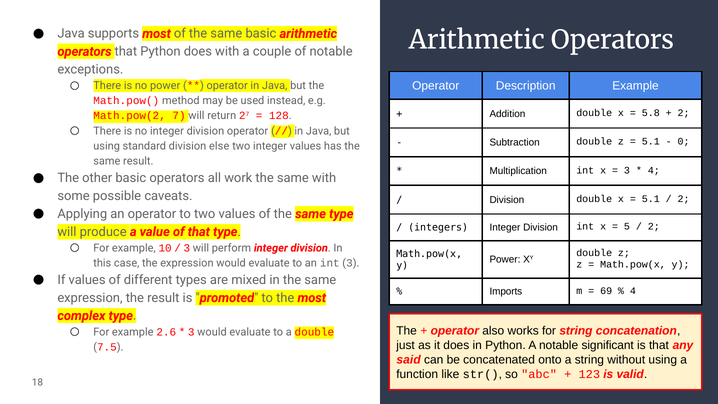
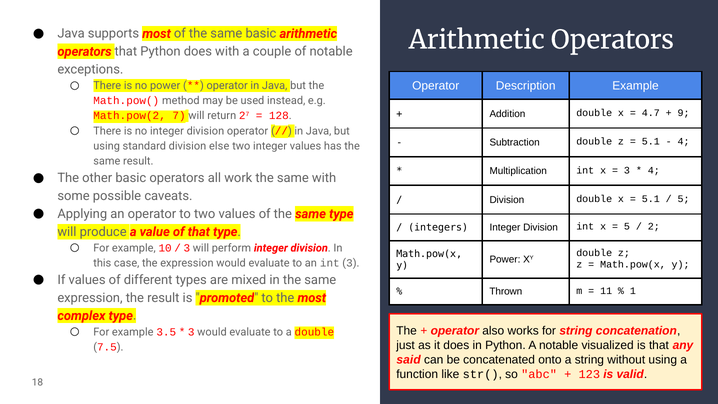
5.8: 5.8 -> 4.7 (651, 113)
2: 2 -> 9 (684, 113)
0: 0 -> 4 (684, 142)
2: 2 -> 5 (684, 199)
Imports: Imports -> Thrown (506, 292)
69: 69 -> 11 (606, 291)
4: 4 -> 1 (633, 291)
2.6: 2.6 -> 3.5 (166, 332)
significant: significant -> visualized (608, 345)
